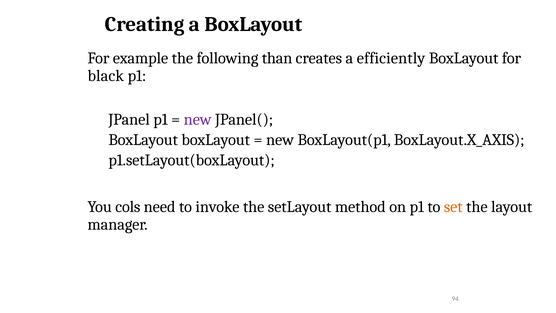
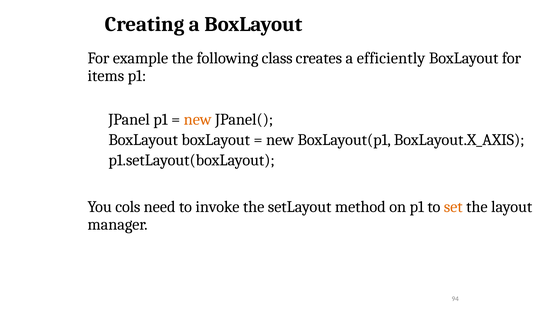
than: than -> class (277, 58)
black: black -> items (106, 76)
new colour: purple -> orange (198, 119)
